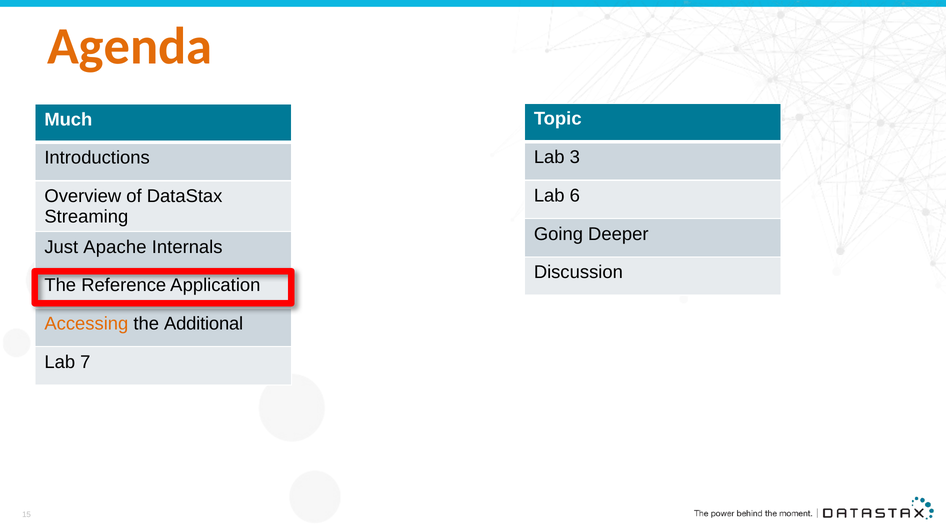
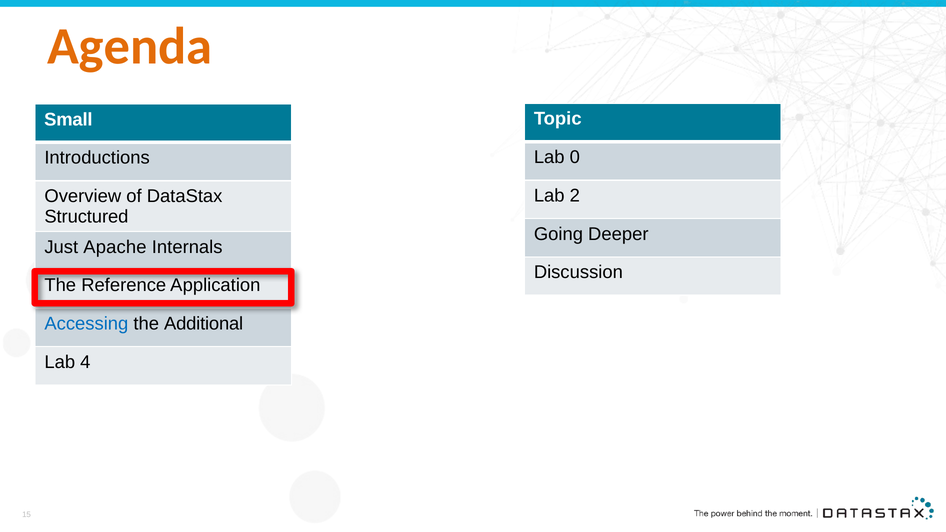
Much: Much -> Small (68, 120)
3: 3 -> 0 (575, 157)
6: 6 -> 2 (575, 196)
Streaming: Streaming -> Structured (86, 217)
Accessing colour: orange -> blue (86, 324)
7: 7 -> 4 (85, 362)
